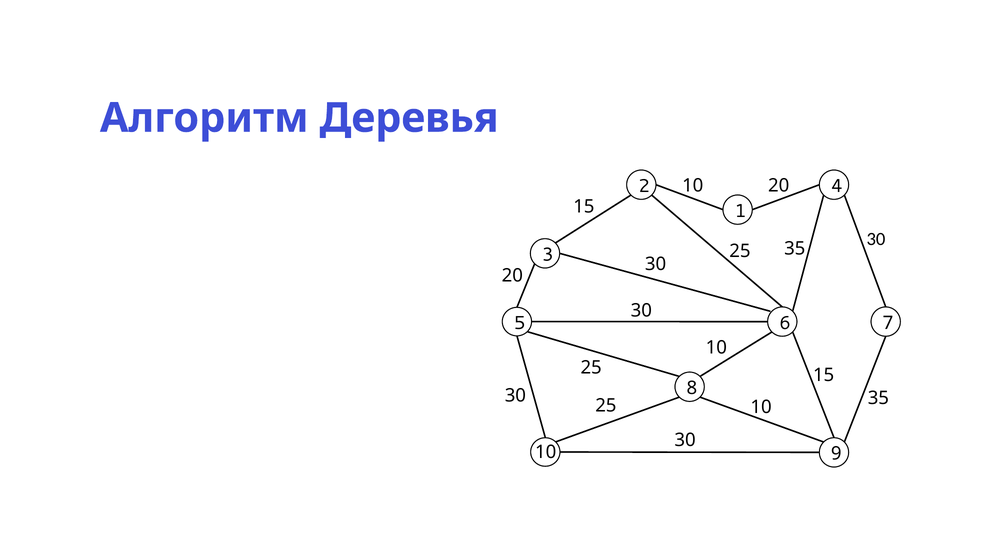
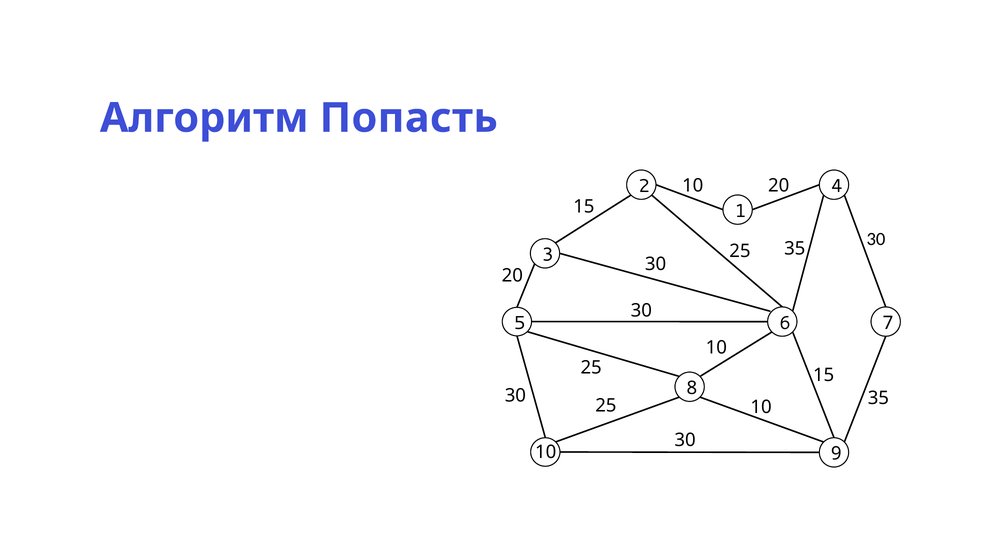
Деревья: Деревья -> Попасть (409, 118)
